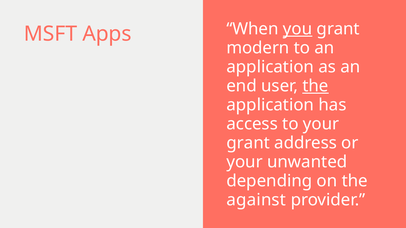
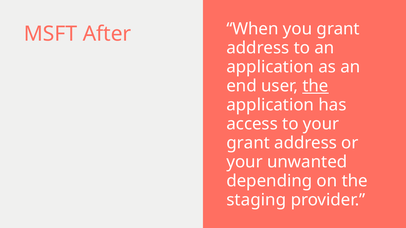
Apps: Apps -> After (107, 34)
you underline: present -> none (298, 29)
modern: modern -> address (258, 48)
against: against -> staging (256, 200)
